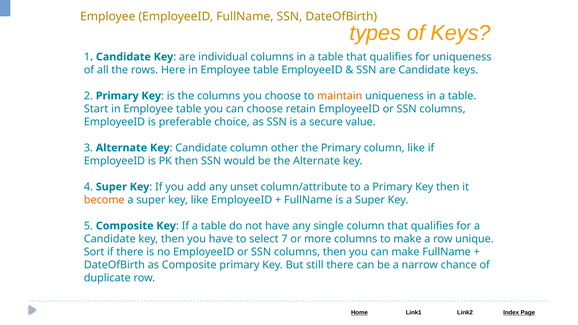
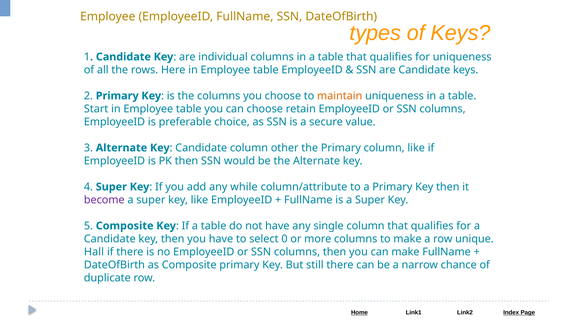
unset: unset -> while (244, 187)
become colour: orange -> purple (104, 200)
7: 7 -> 0 (284, 239)
Sort: Sort -> Hall (94, 252)
